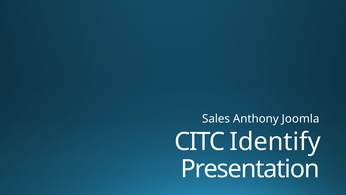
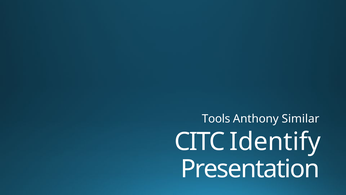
Sales: Sales -> Tools (216, 119)
Joomla: Joomla -> Similar (301, 119)
